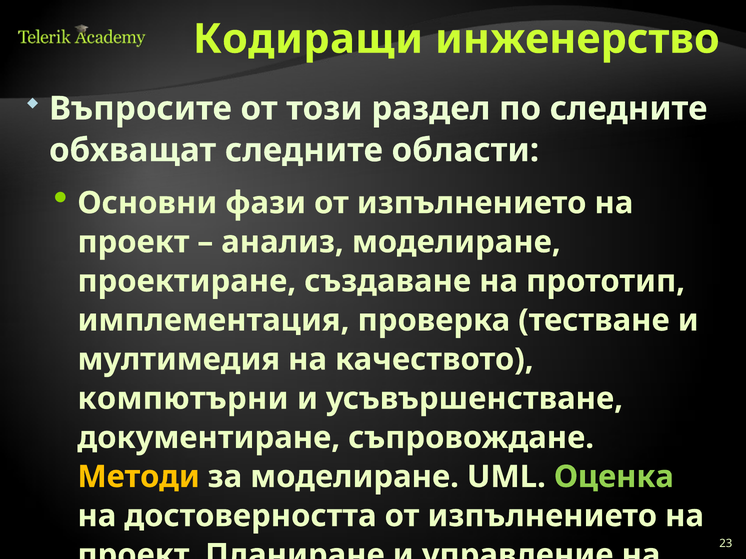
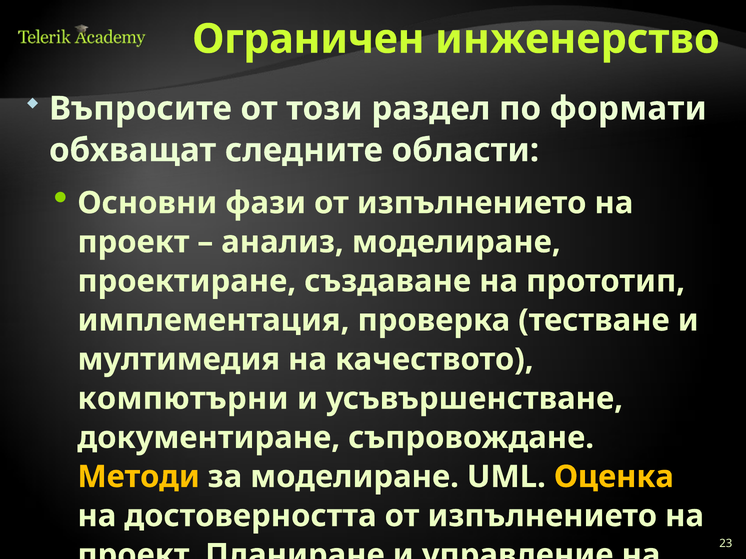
Кодиращи: Кодиращи -> Ограничен (308, 39)
по следните: следните -> формати (628, 109)
Оценка colour: light green -> yellow (614, 477)
